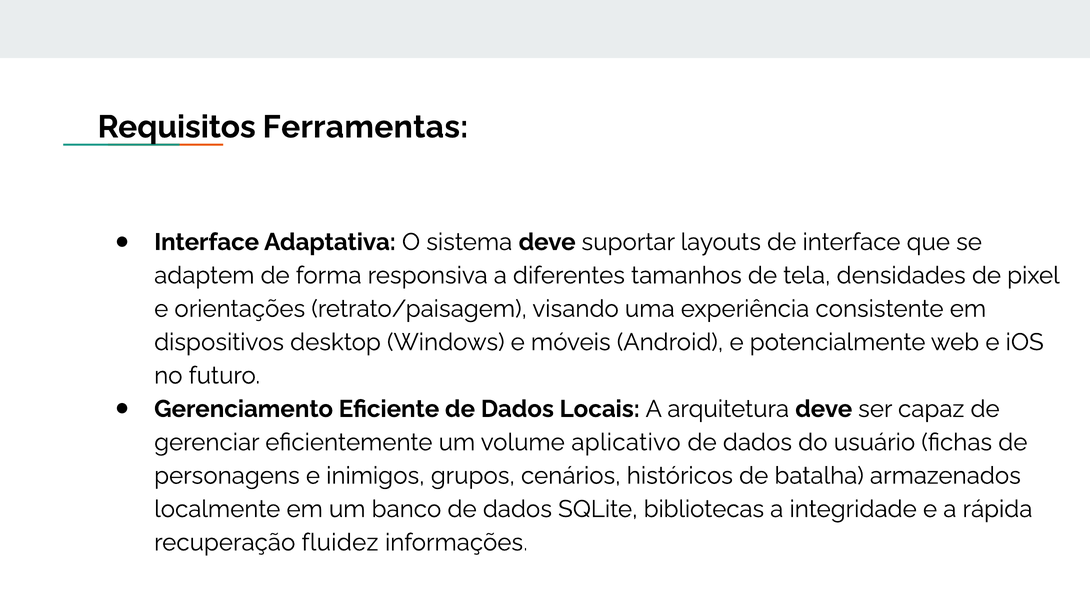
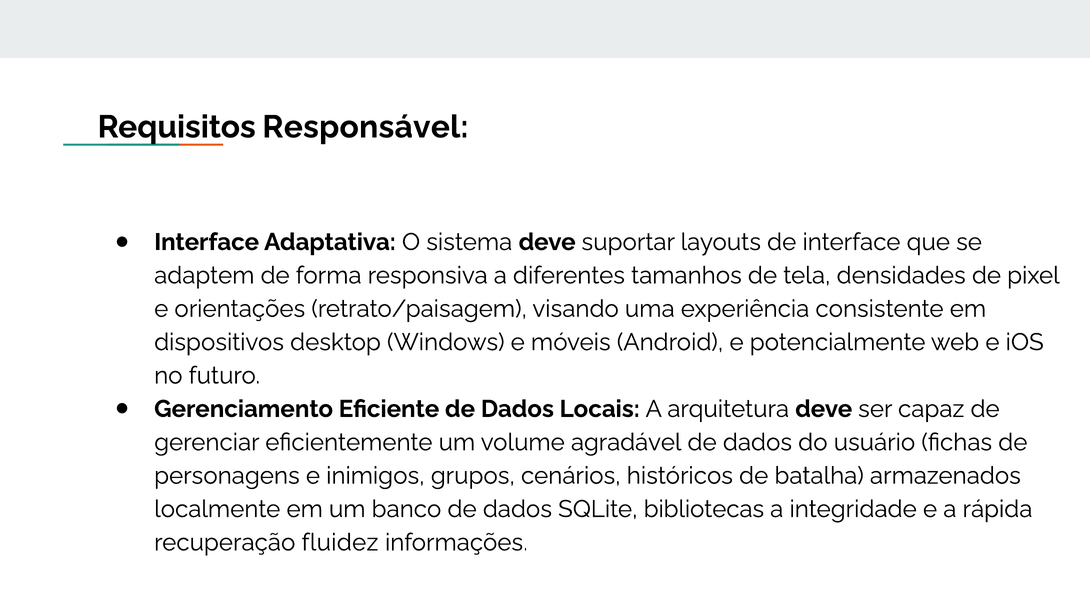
Ferramentas: Ferramentas -> Responsável (365, 127)
aplicativo: aplicativo -> agradável (626, 442)
